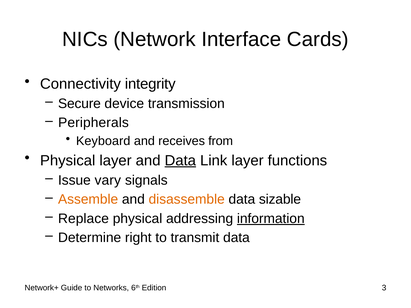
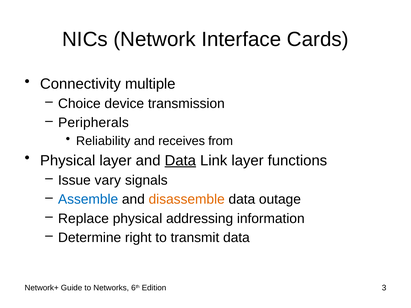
integrity: integrity -> multiple (150, 84)
Secure: Secure -> Choice (79, 104)
Keyboard: Keyboard -> Reliability (103, 141)
Assemble colour: orange -> blue (88, 200)
sizable: sizable -> outage (280, 200)
information underline: present -> none (271, 219)
